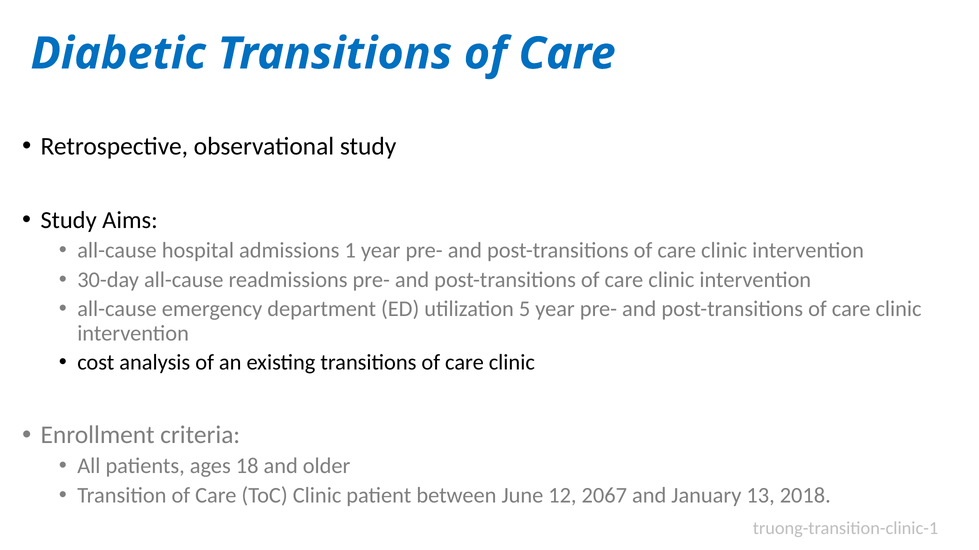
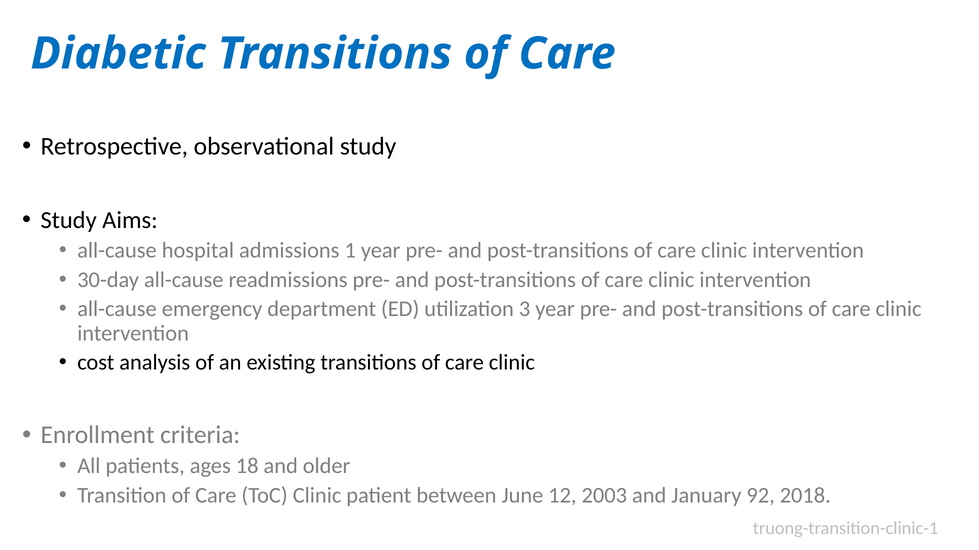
5: 5 -> 3 (525, 309)
2067: 2067 -> 2003 (604, 496)
13: 13 -> 92 (761, 496)
